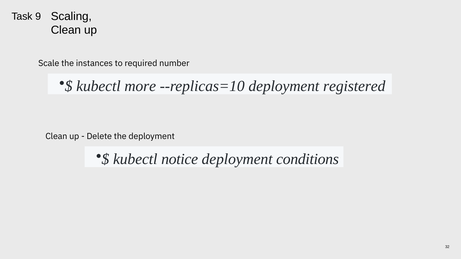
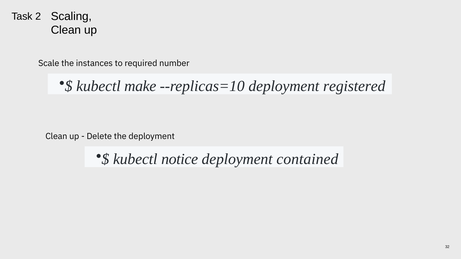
9: 9 -> 2 (38, 17)
more: more -> make (140, 86)
conditions: conditions -> contained (307, 159)
